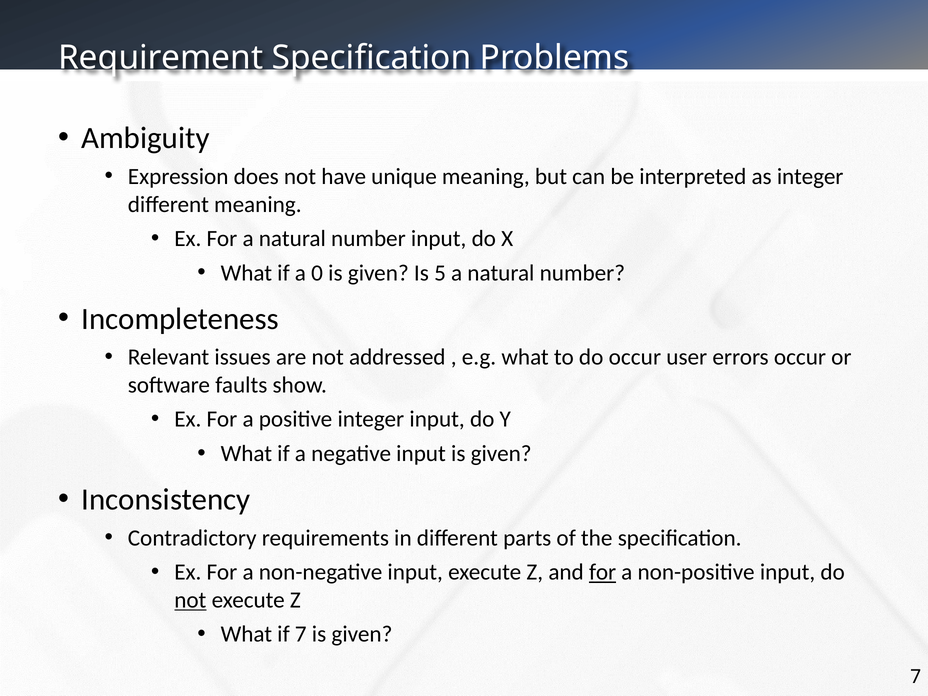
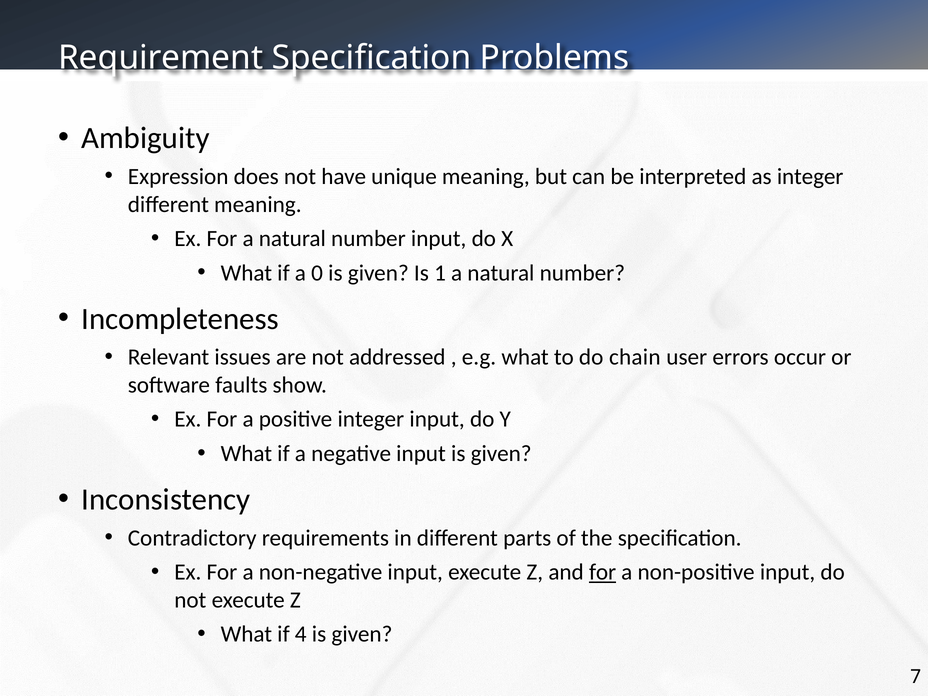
5: 5 -> 1 (440, 273)
do occur: occur -> chain (635, 357)
not underline: present -> none (190, 600)
if 7: 7 -> 4 (301, 634)
